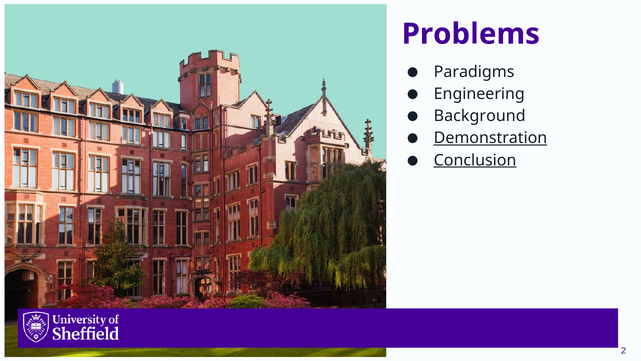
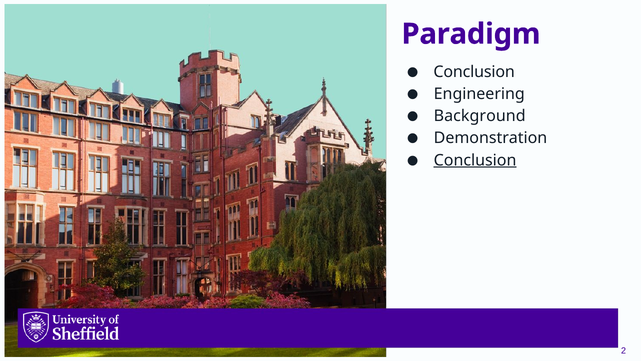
Problems: Problems -> Paradigm (471, 34)
Paradigms: Paradigms -> Conclusion (474, 72)
Demonstration underline: present -> none (490, 138)
